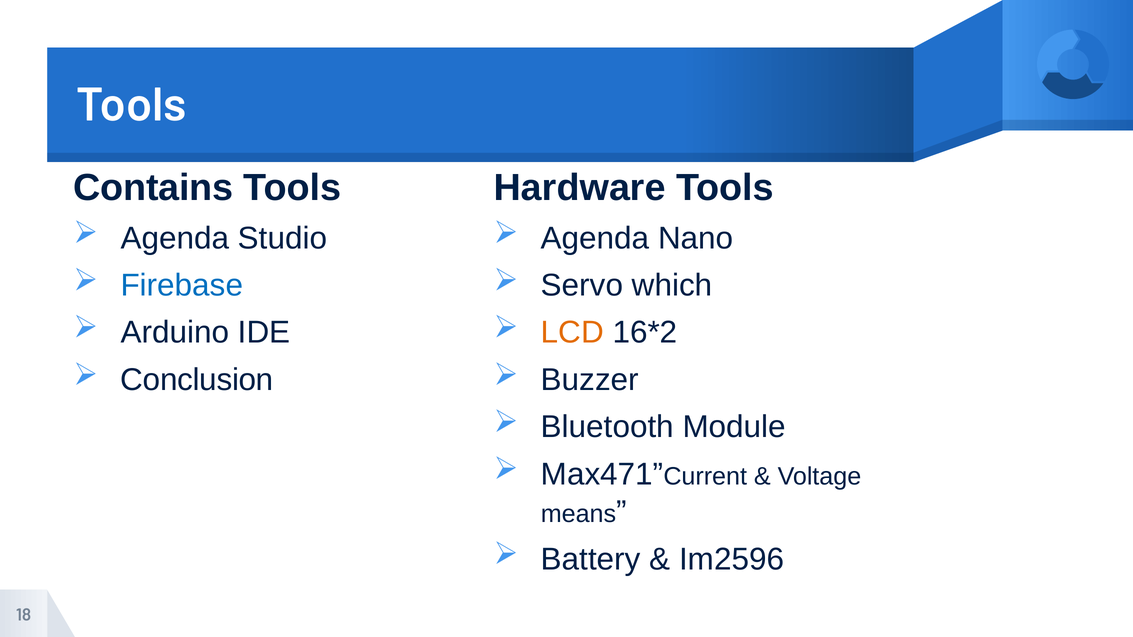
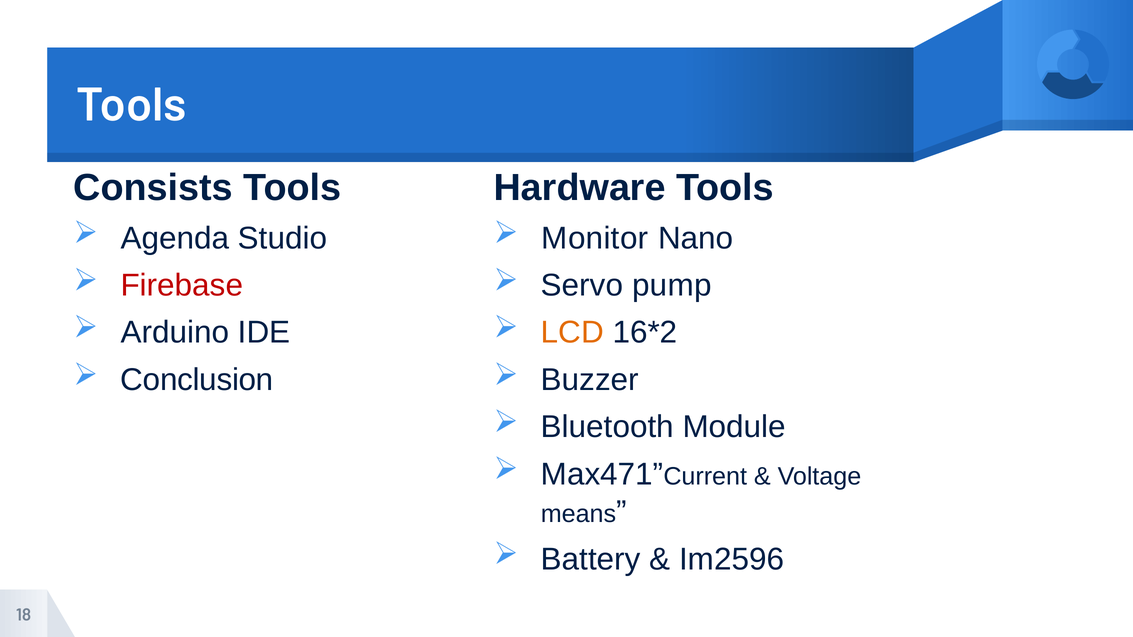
Contains: Contains -> Consists (153, 188)
Agenda: Agenda -> Monitor (595, 238)
which: which -> pump (672, 285)
Firebase colour: blue -> red (182, 286)
